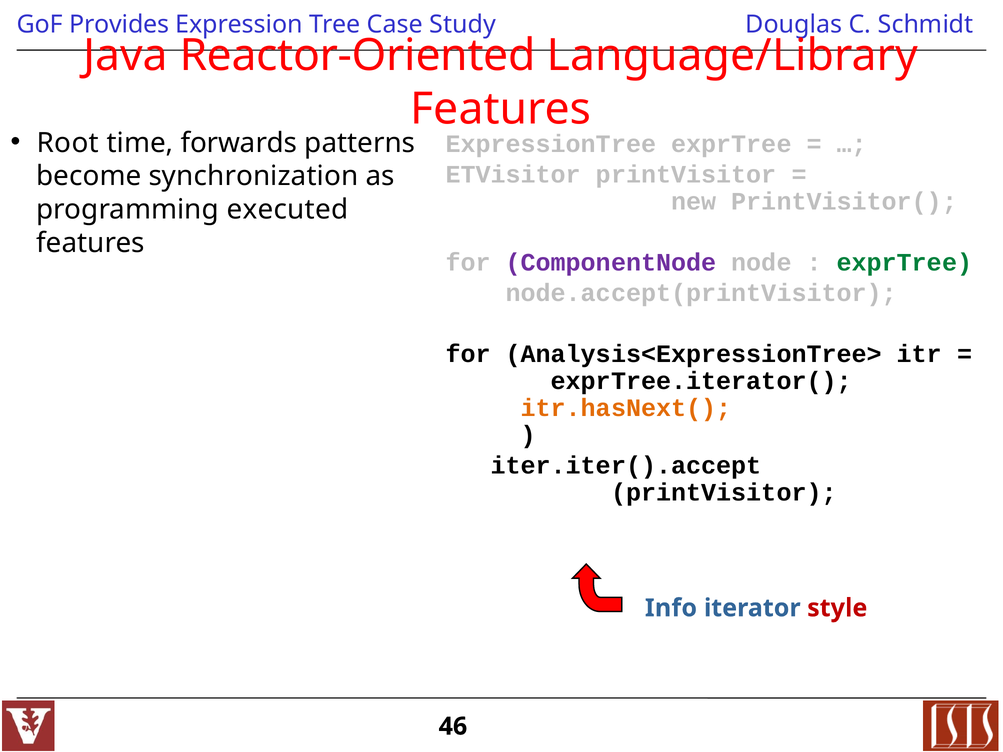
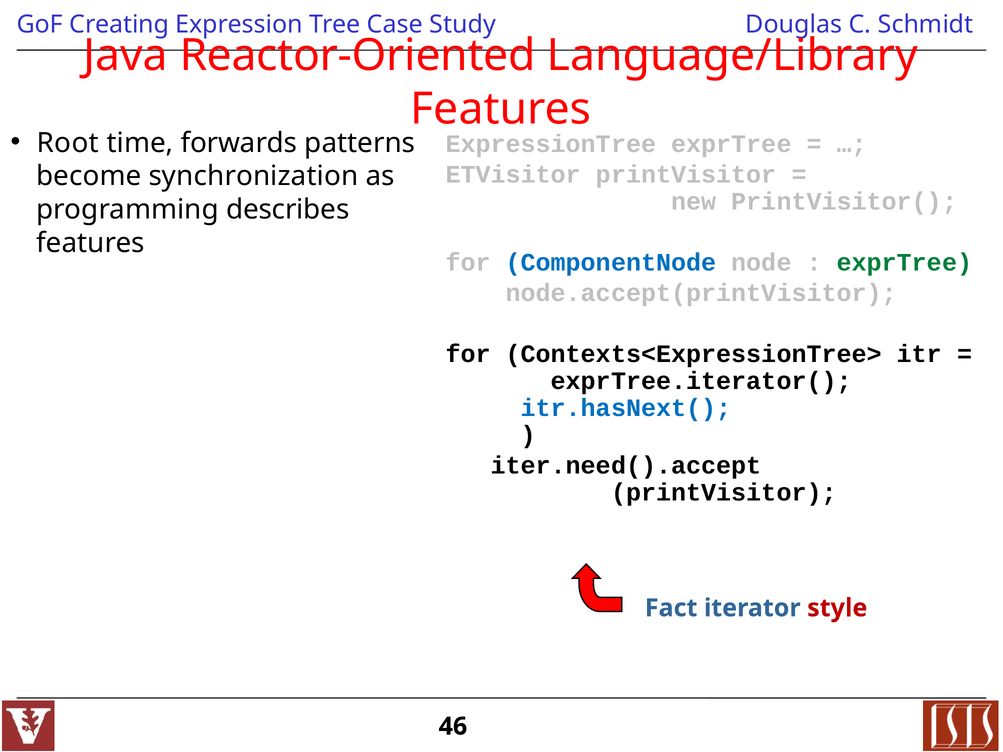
Provides: Provides -> Creating (119, 25)
executed: executed -> describes (288, 210)
ComponentNode colour: purple -> blue (611, 263)
Analysis<ExpressionTree>: Analysis<ExpressionTree> -> Contexts<ExpressionTree> (694, 354)
itr.hasNext( colour: orange -> blue (626, 408)
iter.iter().accept: iter.iter().accept -> iter.need().accept (626, 466)
Info: Info -> Fact (671, 608)
